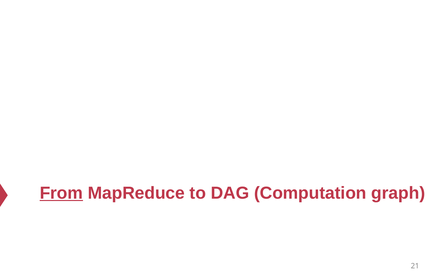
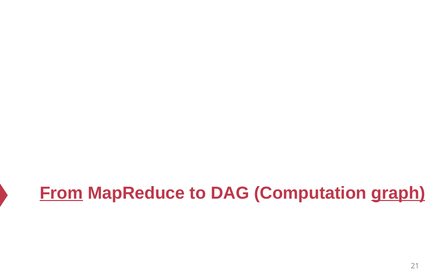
graph underline: none -> present (398, 193)
